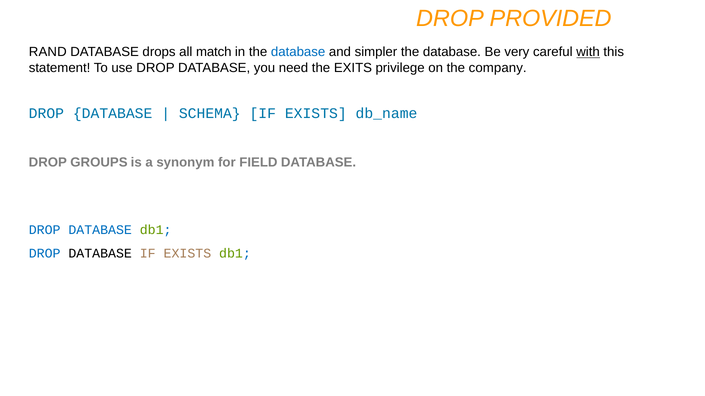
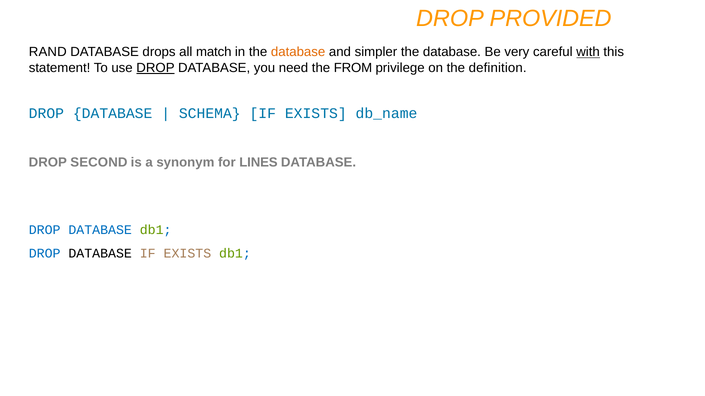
database colour: blue -> orange (298, 52)
DROP underline: none -> present (155, 68)
EXITS: EXITS -> FROM (353, 68)
company: company -> definition (498, 68)
GROUPS: GROUPS -> SECOND (99, 163)
FIELD: FIELD -> LINES (258, 163)
